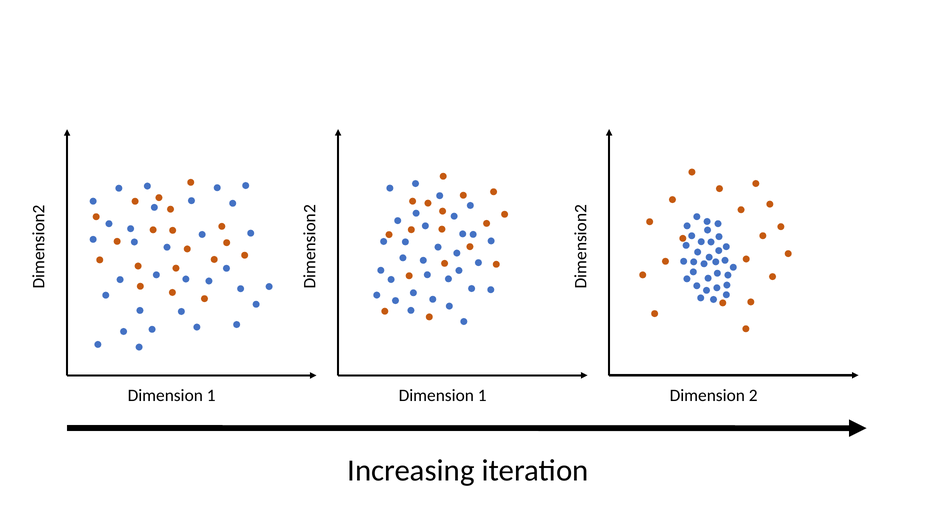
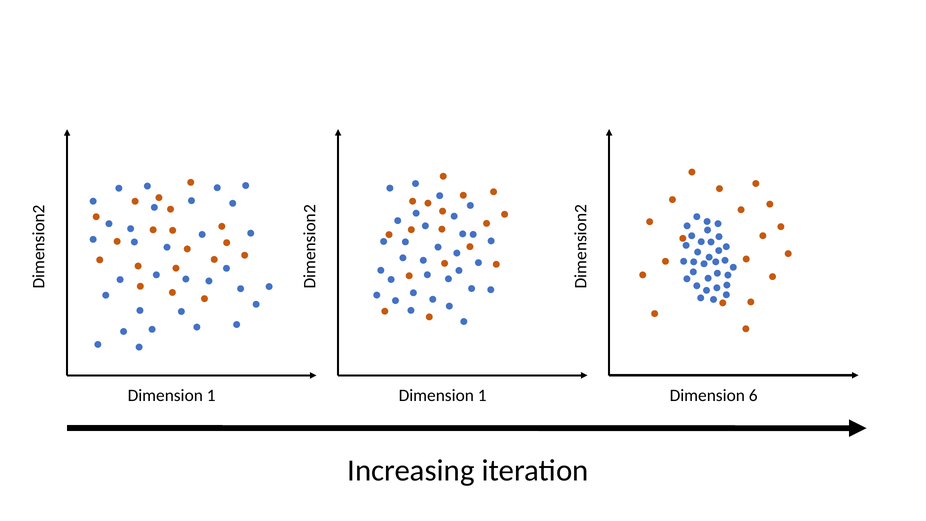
Dimension 2: 2 -> 6 (753, 395)
